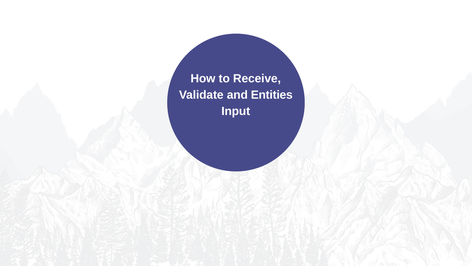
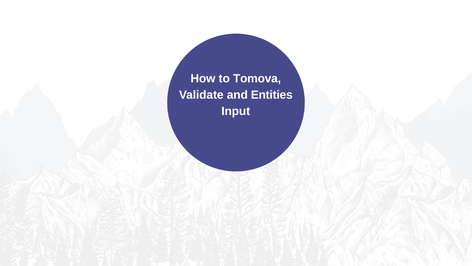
Receive: Receive -> Tomova (257, 78)
